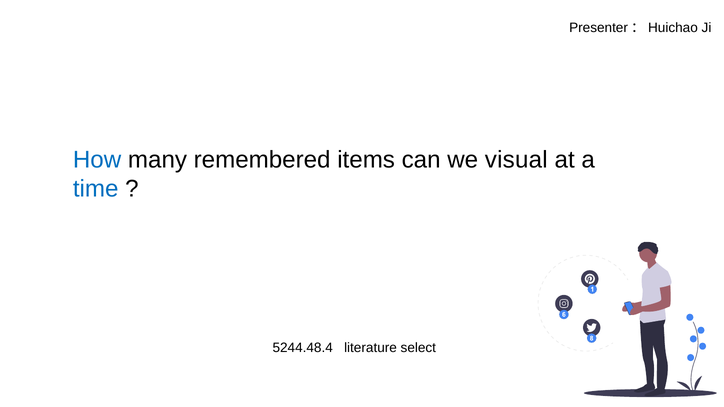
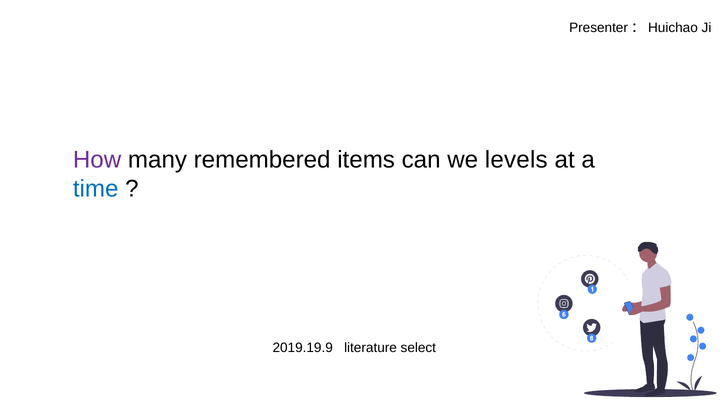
How colour: blue -> purple (97, 160)
visual: visual -> levels (516, 160)
5244.48.4: 5244.48.4 -> 2019.19.9 (303, 348)
